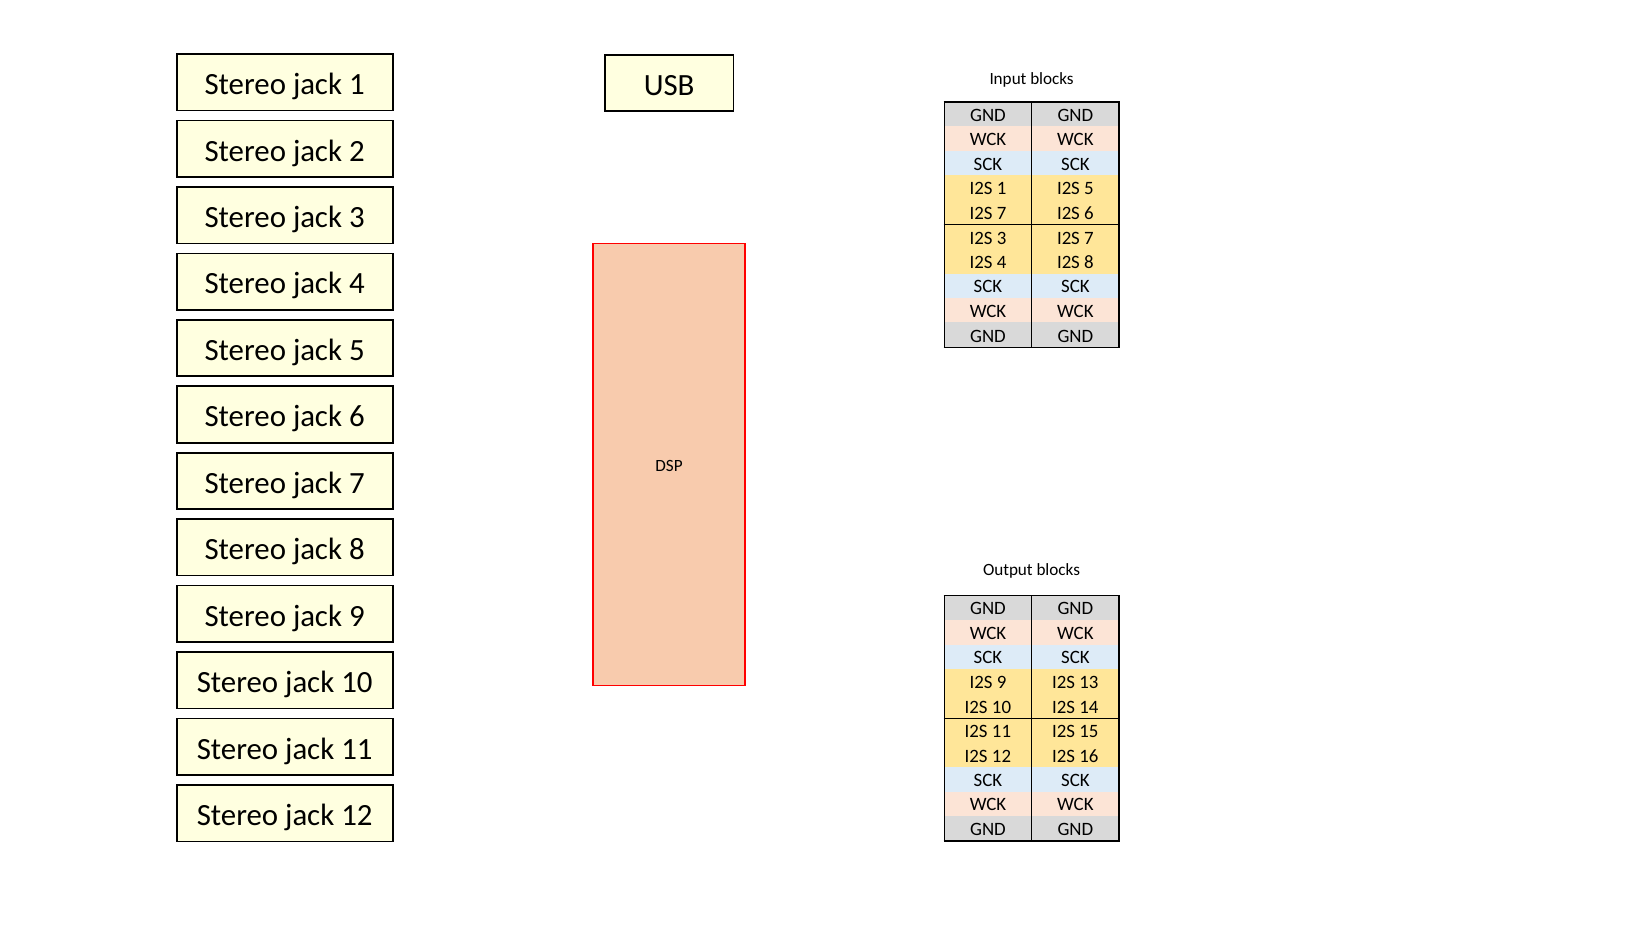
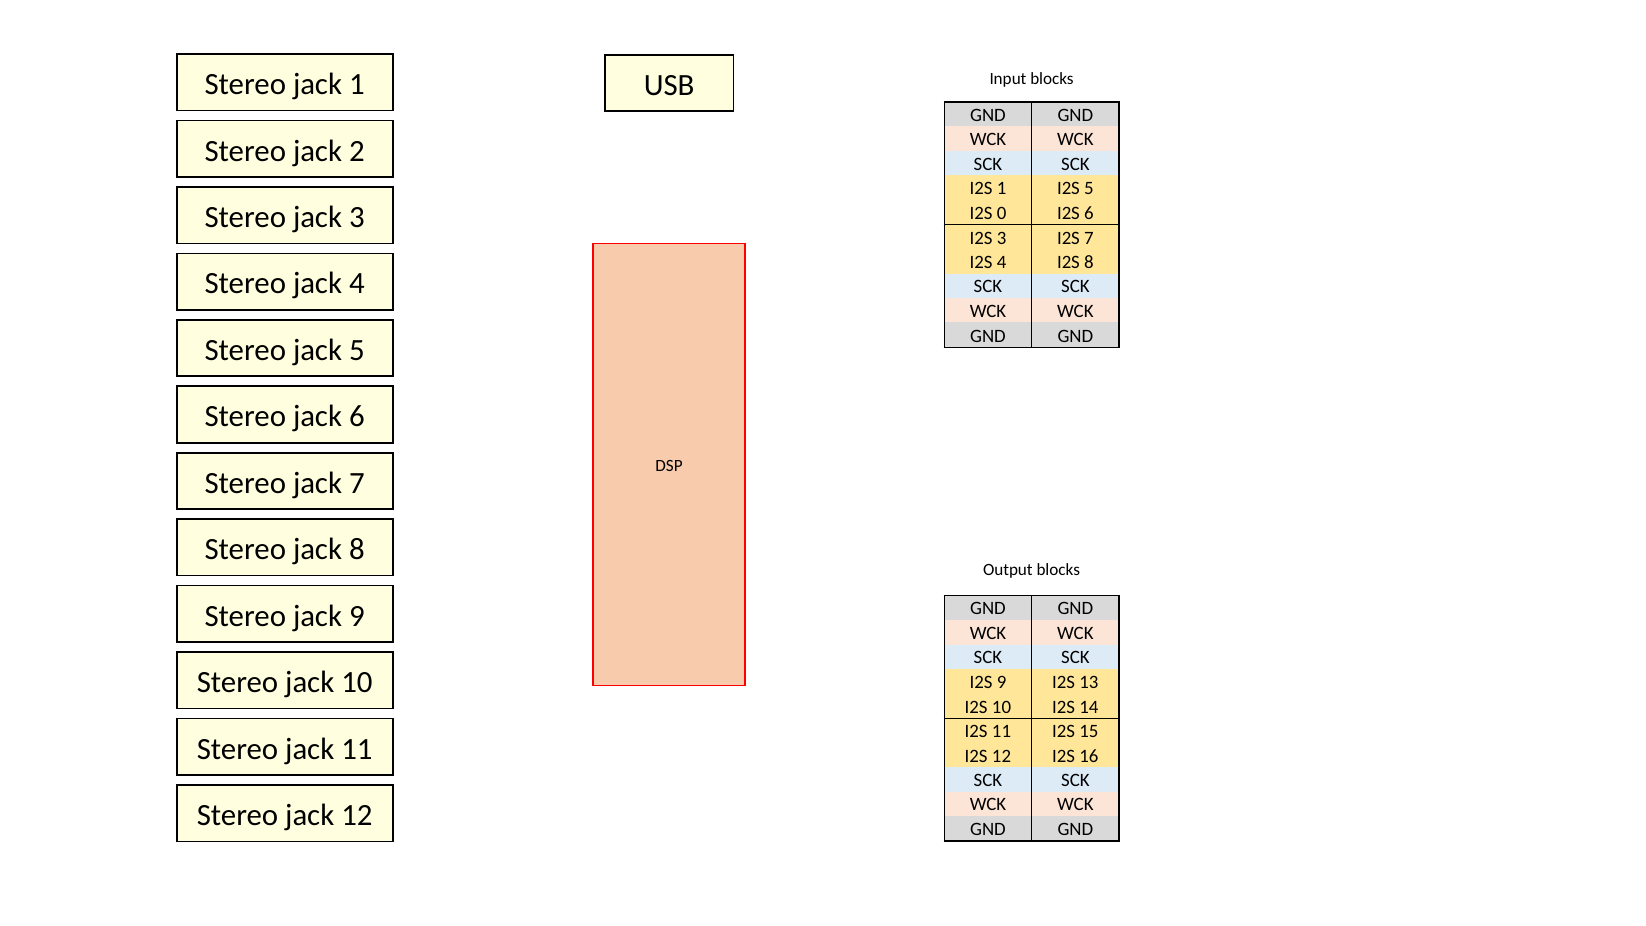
7: 7 -> 0 (1002, 213)
